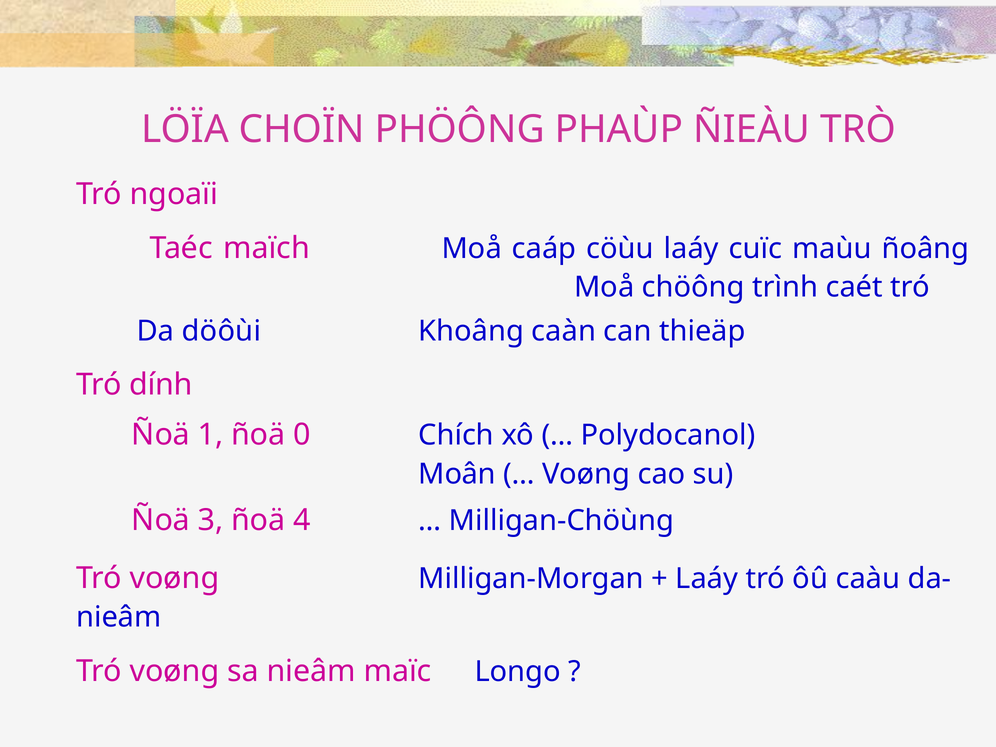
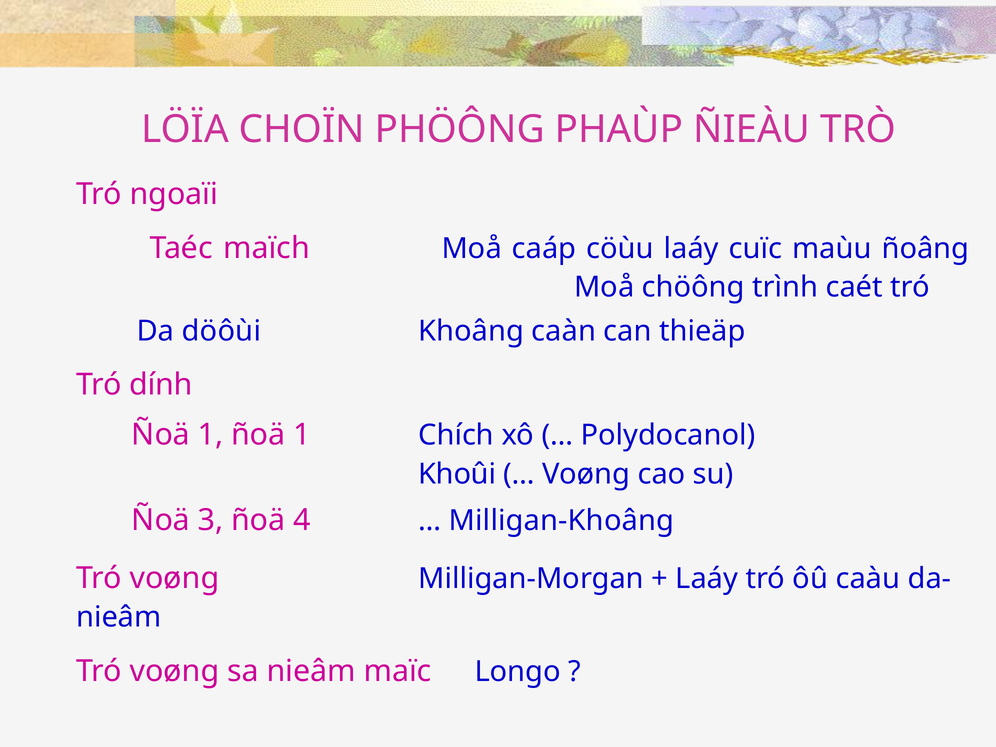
1 ñoä 0: 0 -> 1 (302, 435)
Moân: Moân -> Khoûi (457, 474)
Milligan-Chöùng: Milligan-Chöùng -> Milligan-Khoâng (561, 520)
